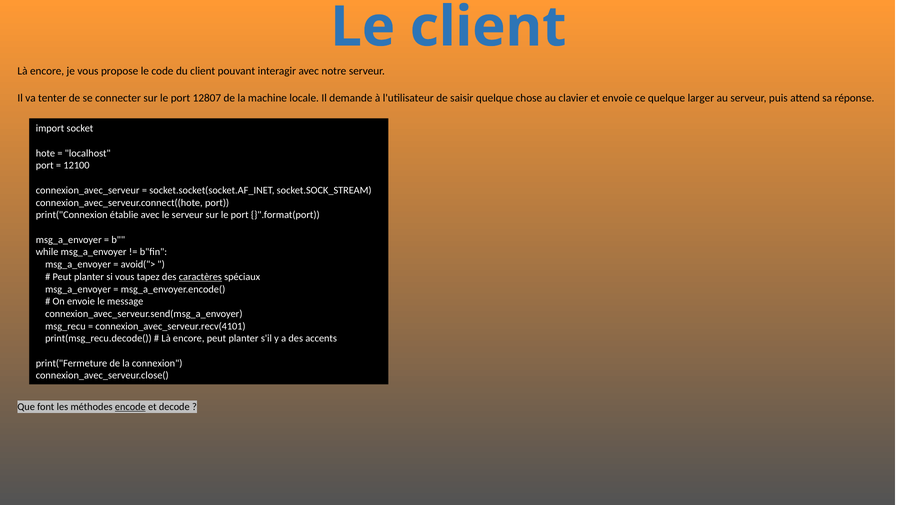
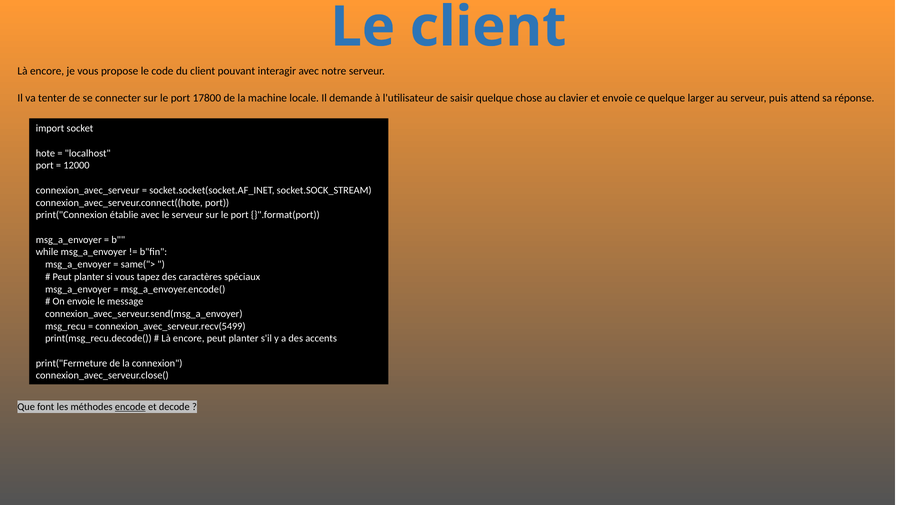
12807: 12807 -> 17800 (207, 98)
12100: 12100 -> 12000 (76, 165)
avoid(">: avoid("> -> same("> (138, 264)
caractères underline: present -> none (200, 277)
connexion_avec_serveur.recv(4101: connexion_avec_serveur.recv(4101 -> connexion_avec_serveur.recv(5499 (170, 326)
